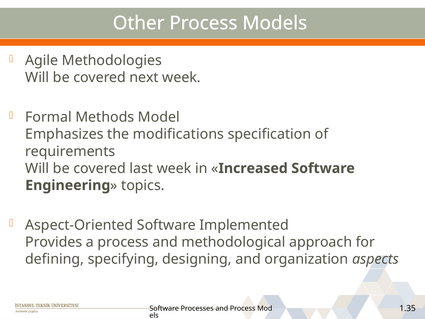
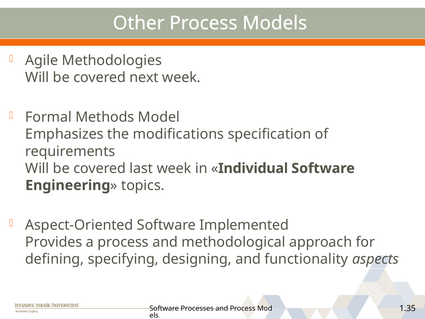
Increased: Increased -> Individual (253, 168)
organization: organization -> functionality (306, 259)
